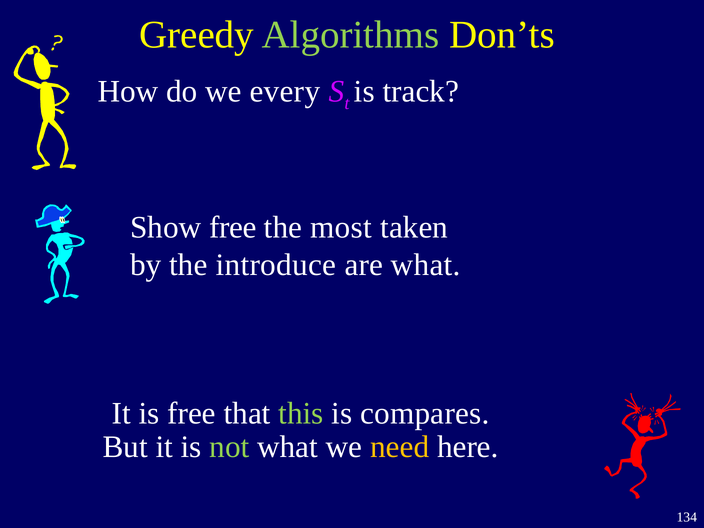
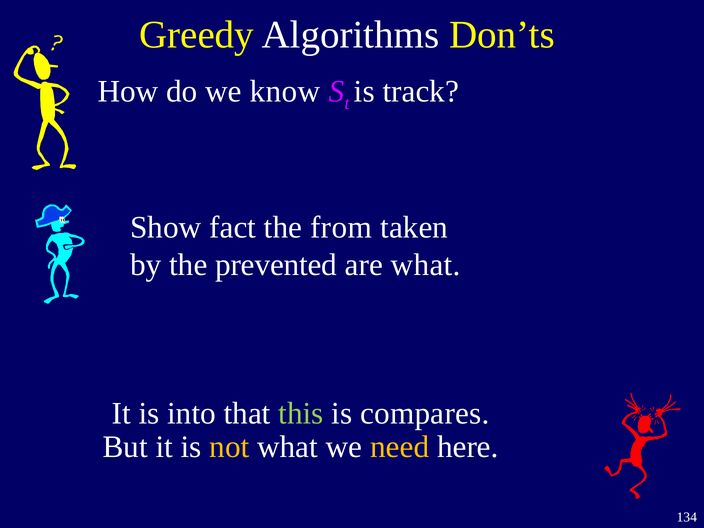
Algorithms colour: light green -> white (350, 35)
every: every -> know (285, 91)
Show free: free -> fact (233, 227)
most: most -> from (341, 227)
introduce: introduce -> prevented (276, 265)
is free: free -> into (192, 413)
not colour: light green -> yellow (229, 447)
